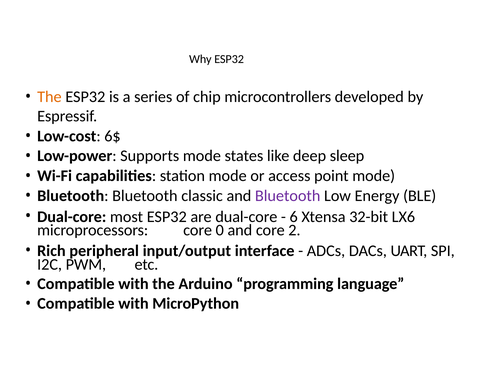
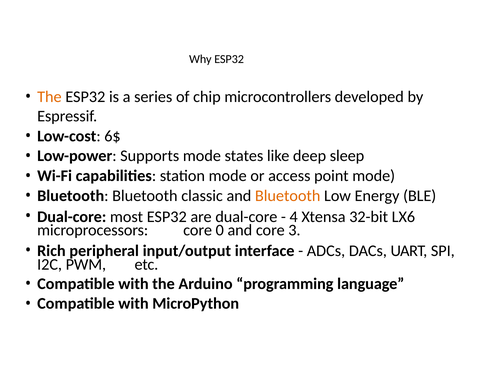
Bluetooth colour: purple -> orange (288, 196)
6: 6 -> 4 (294, 217)
2: 2 -> 3 (294, 230)
